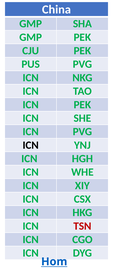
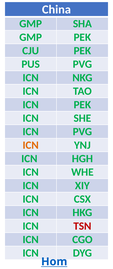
ICN colour: black -> orange (31, 146)
